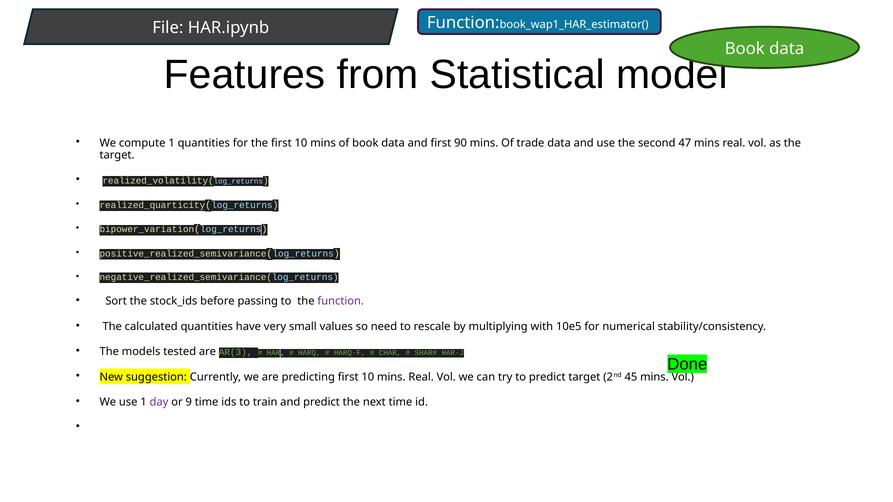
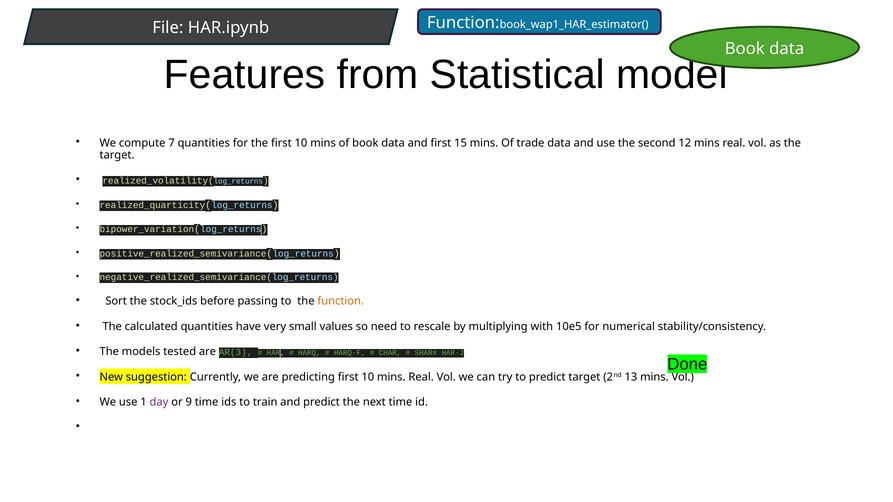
compute 1: 1 -> 7 (172, 143)
90: 90 -> 15 (461, 143)
47: 47 -> 12 (685, 143)
function colour: purple -> orange (341, 302)
45: 45 -> 13 (631, 377)
